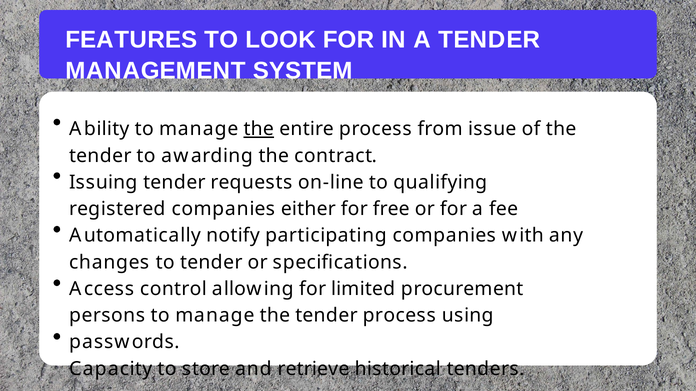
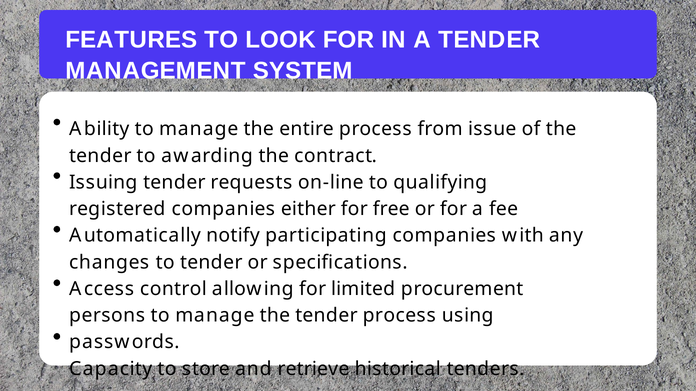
the underline: present -> none (259, 129)
